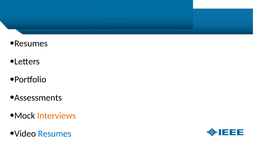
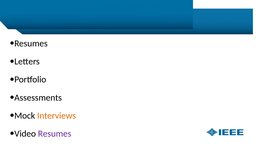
Resumes colour: blue -> purple (55, 134)
